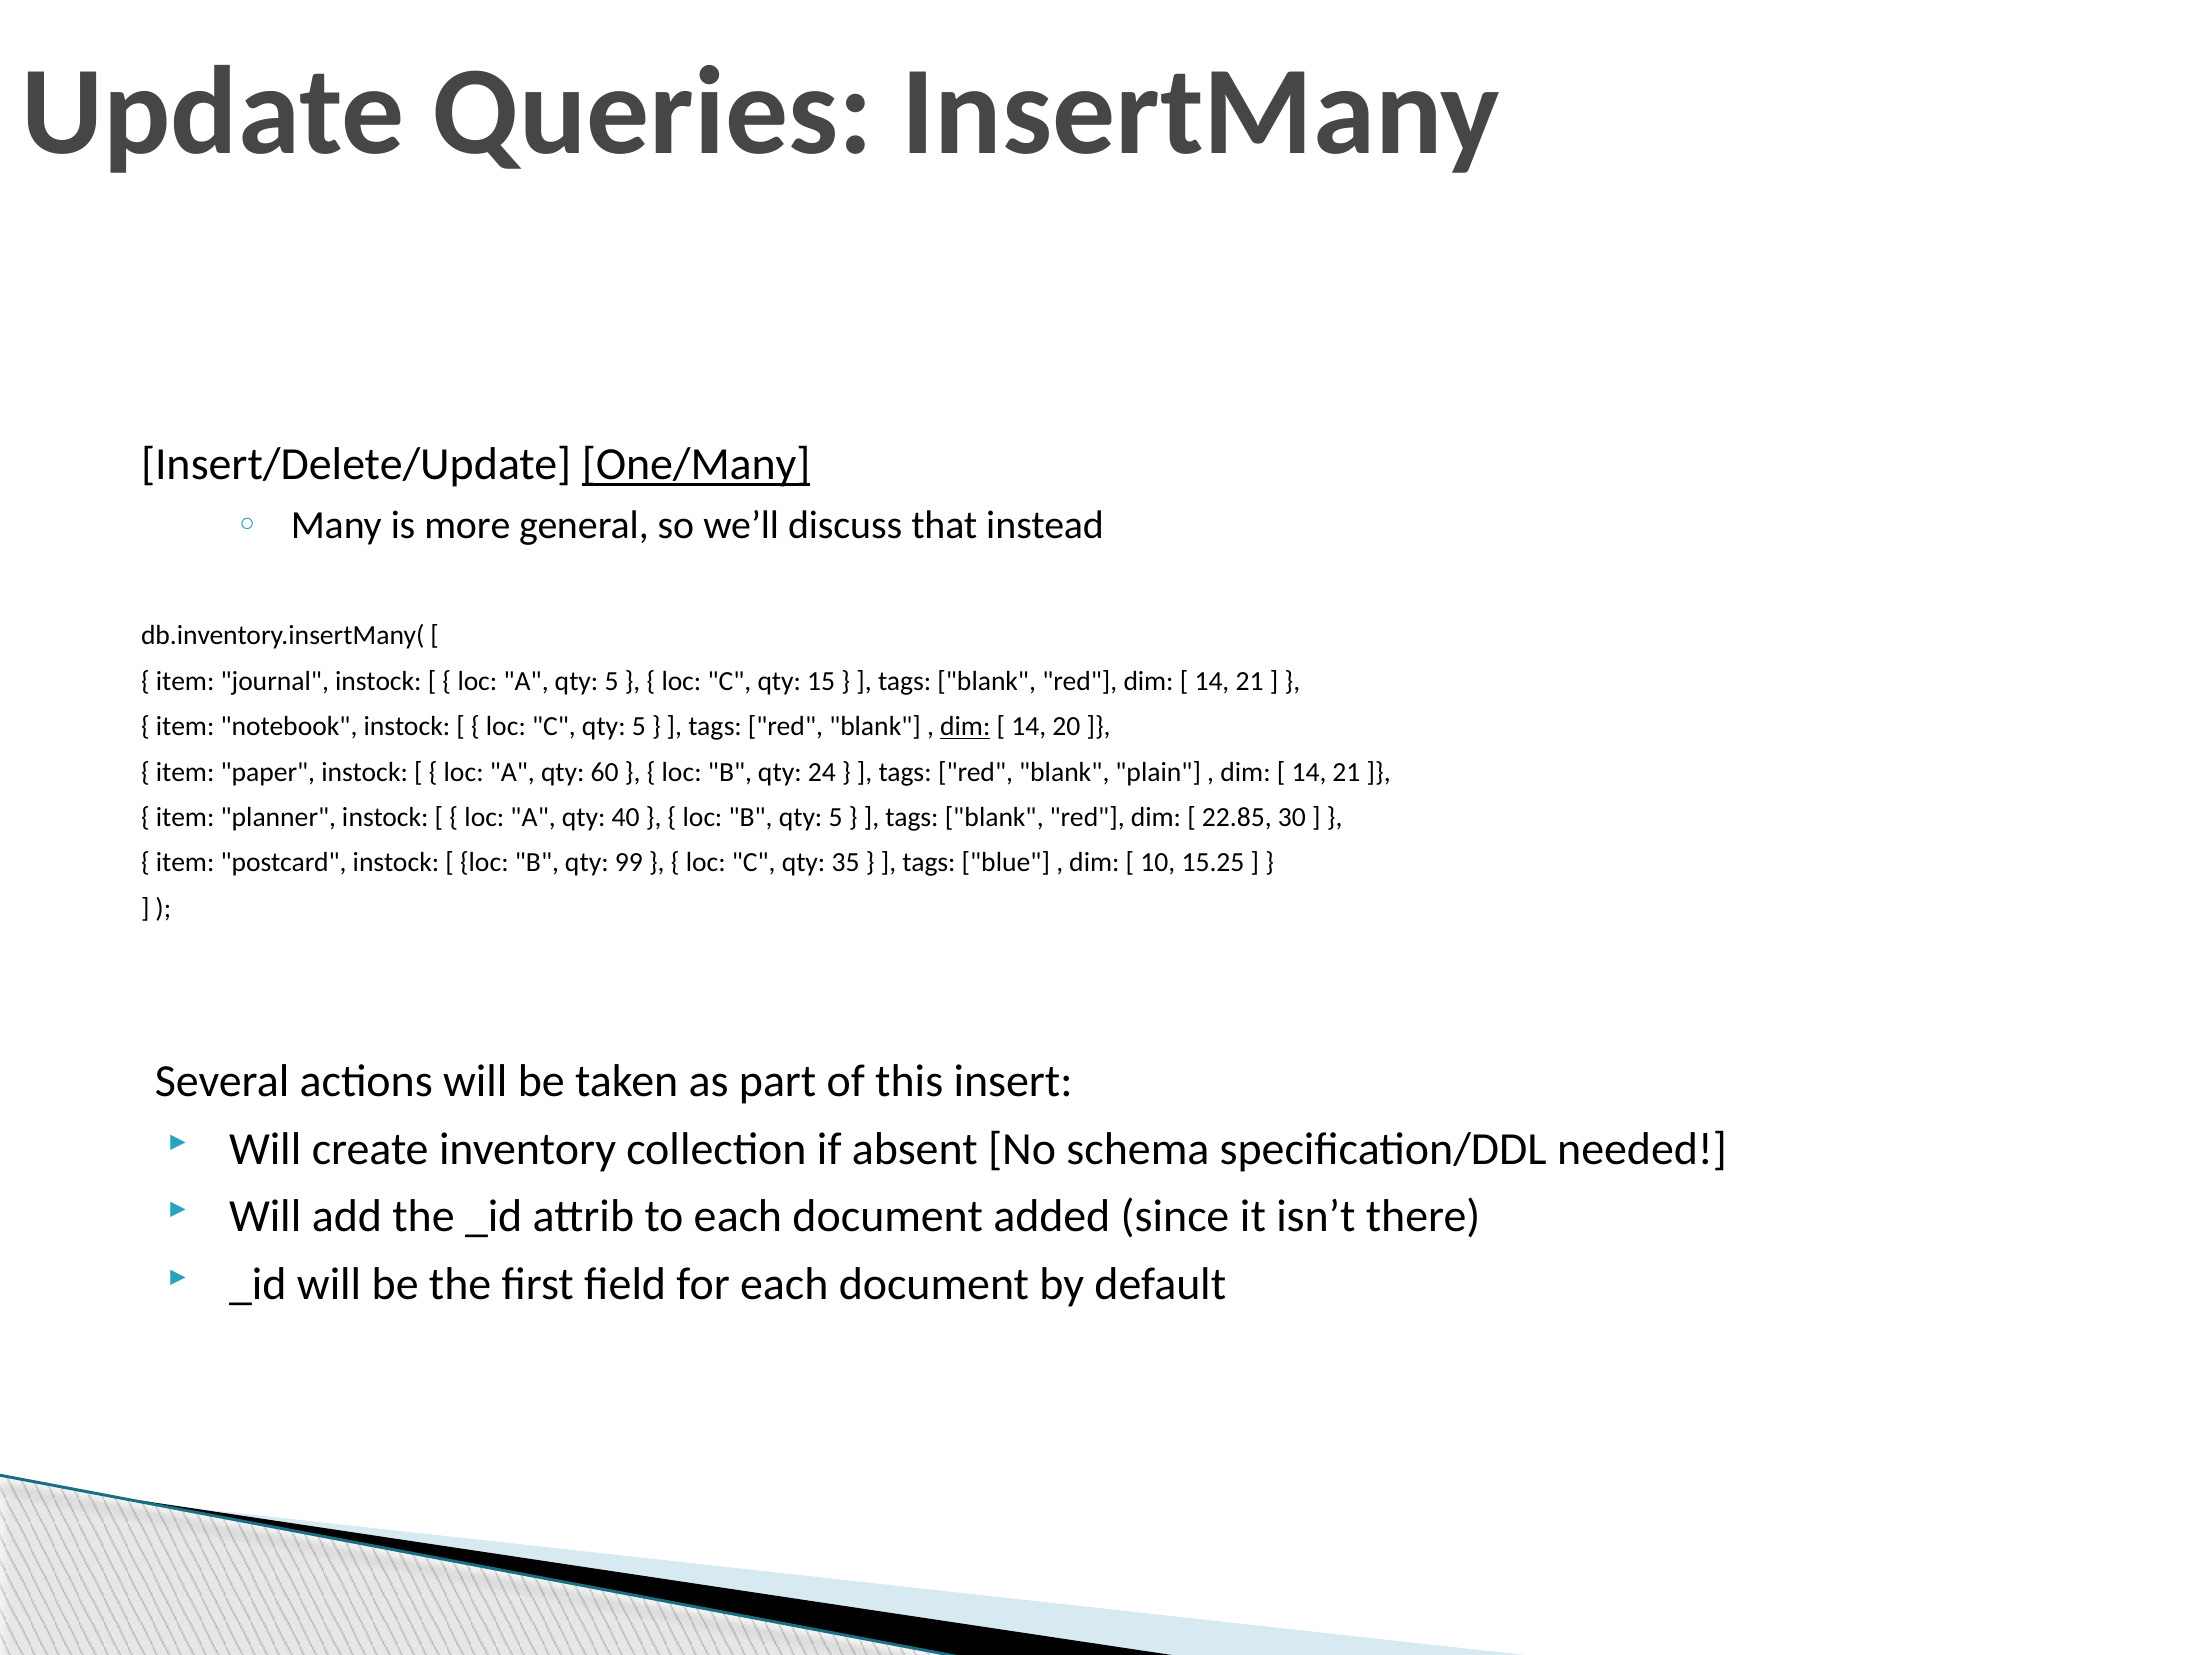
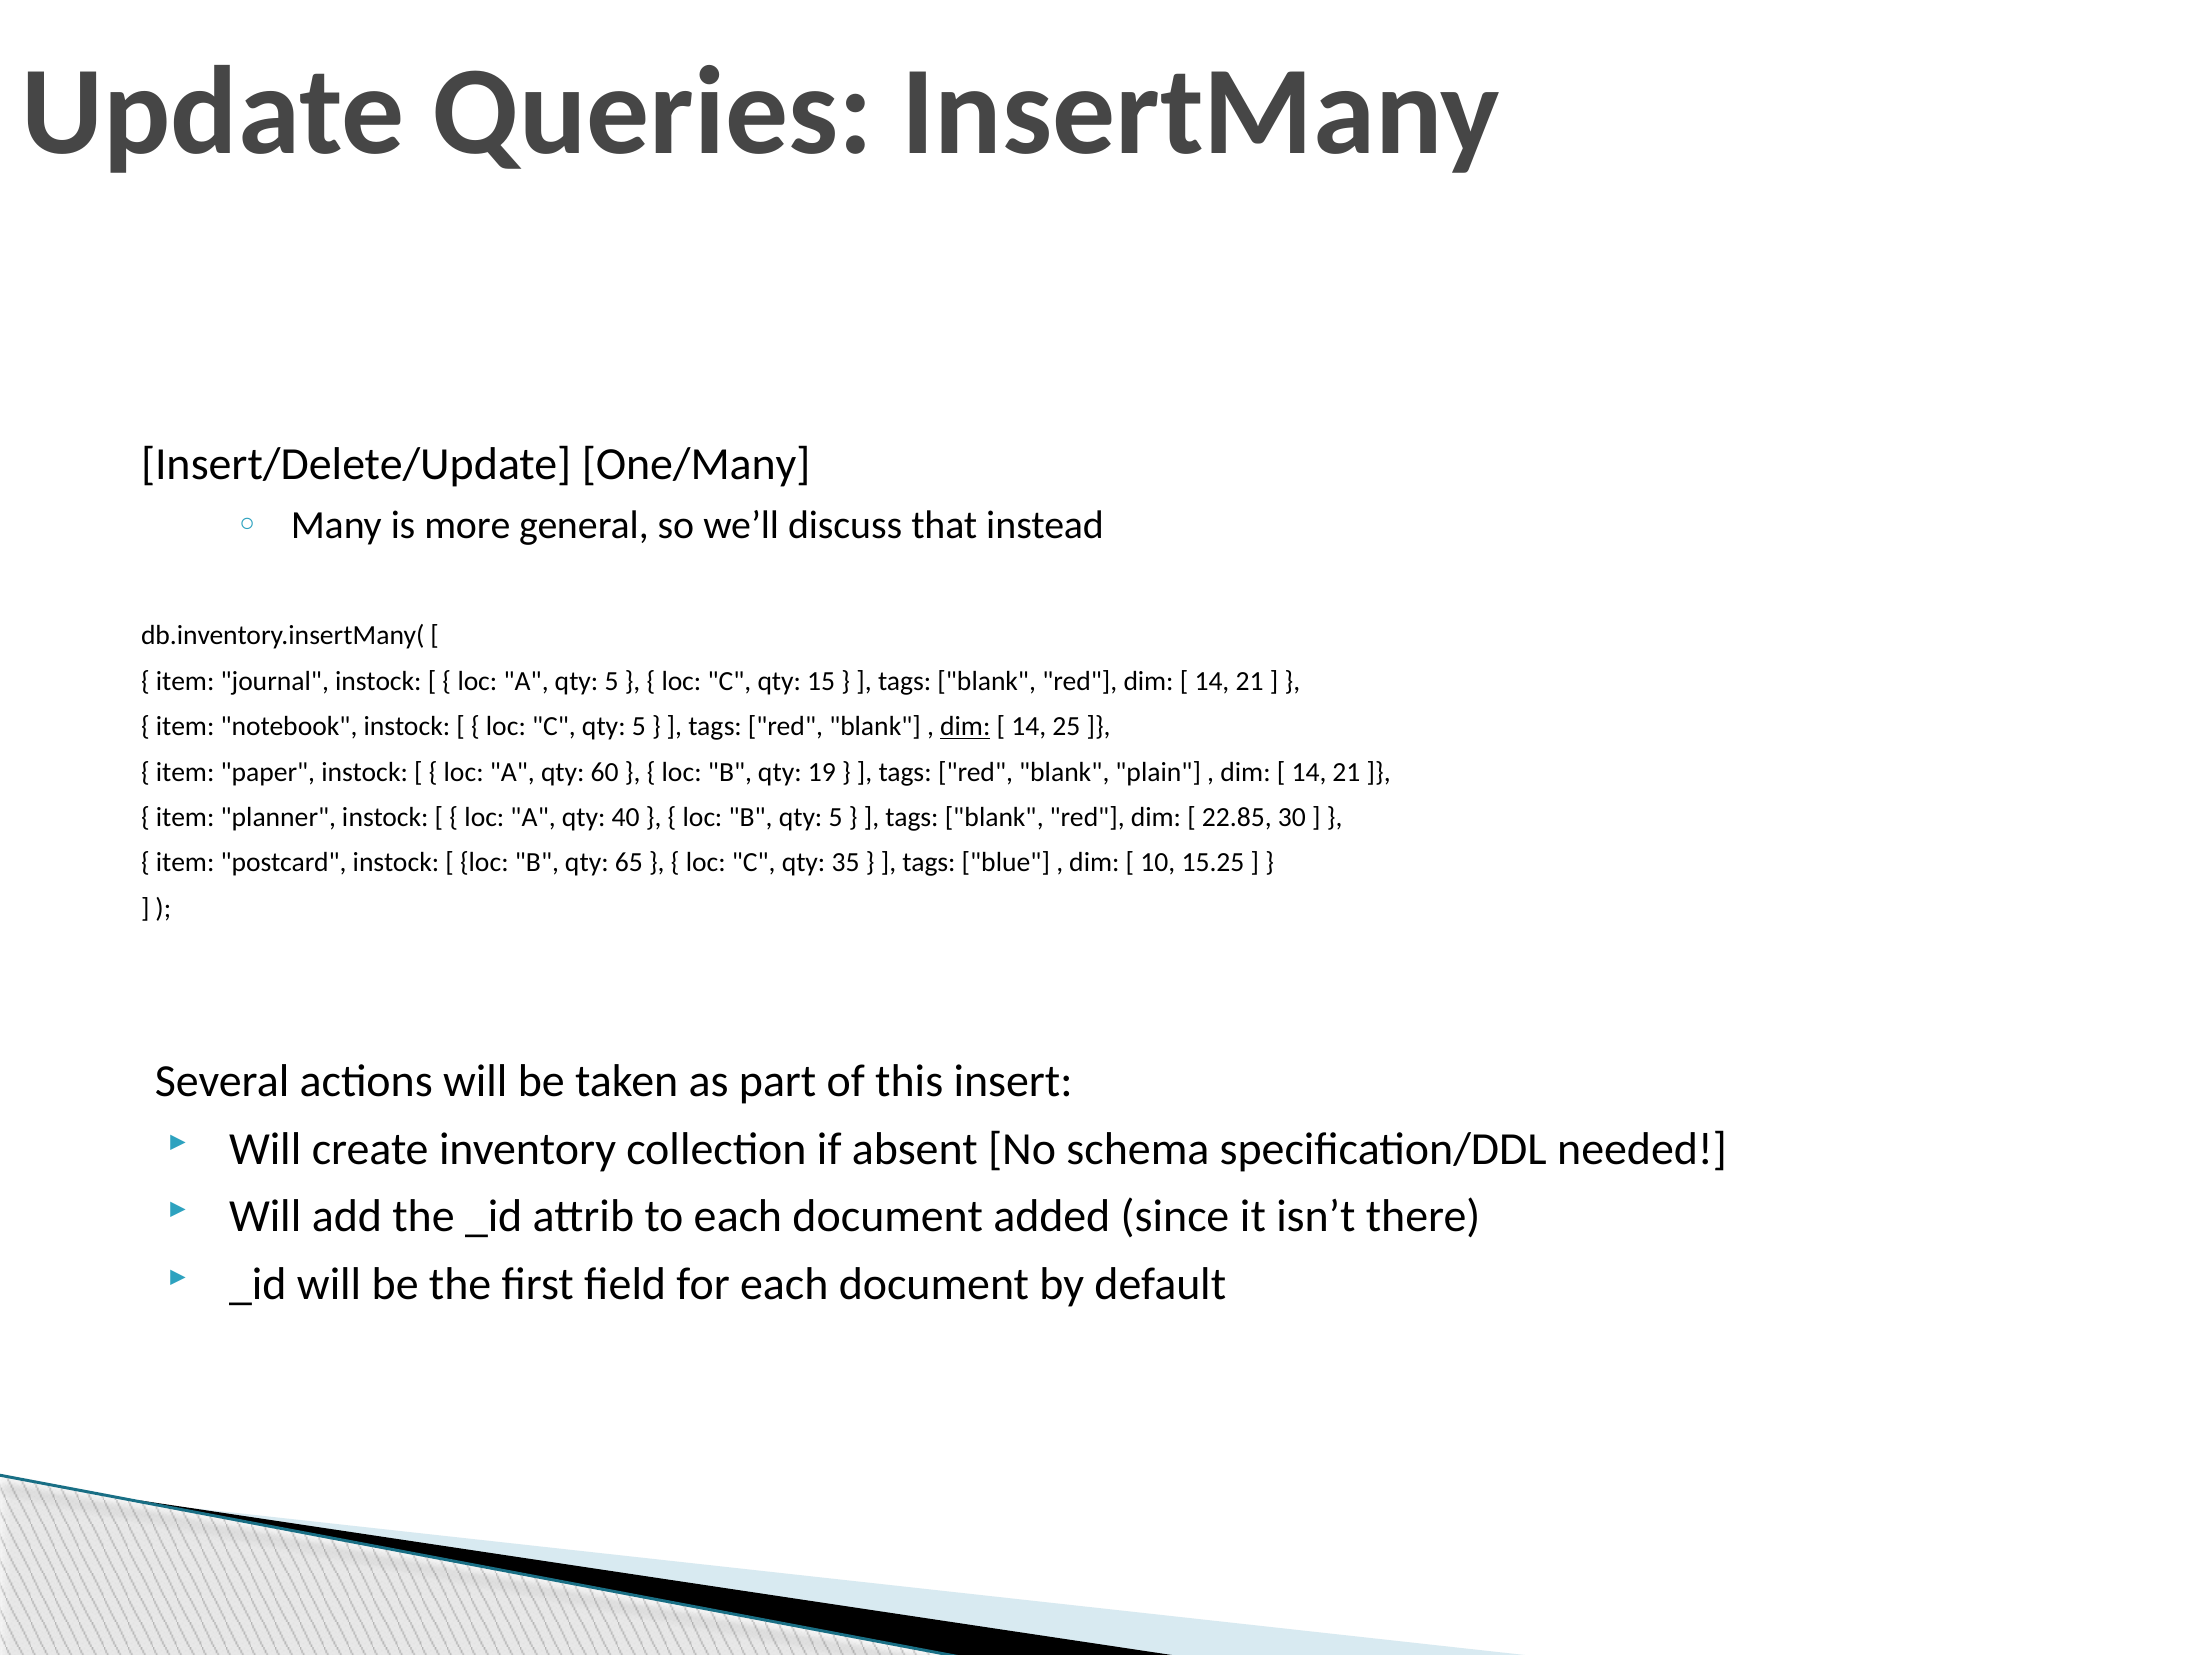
One/Many underline: present -> none (696, 465)
20: 20 -> 25 (1066, 726)
24: 24 -> 19 (822, 772)
99: 99 -> 65 (629, 863)
